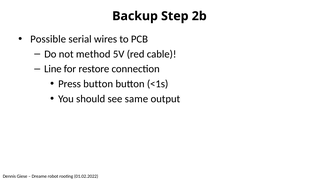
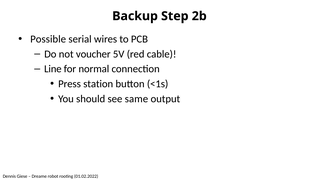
method: method -> voucher (93, 54)
restore: restore -> normal (94, 69)
Press button: button -> station (98, 84)
